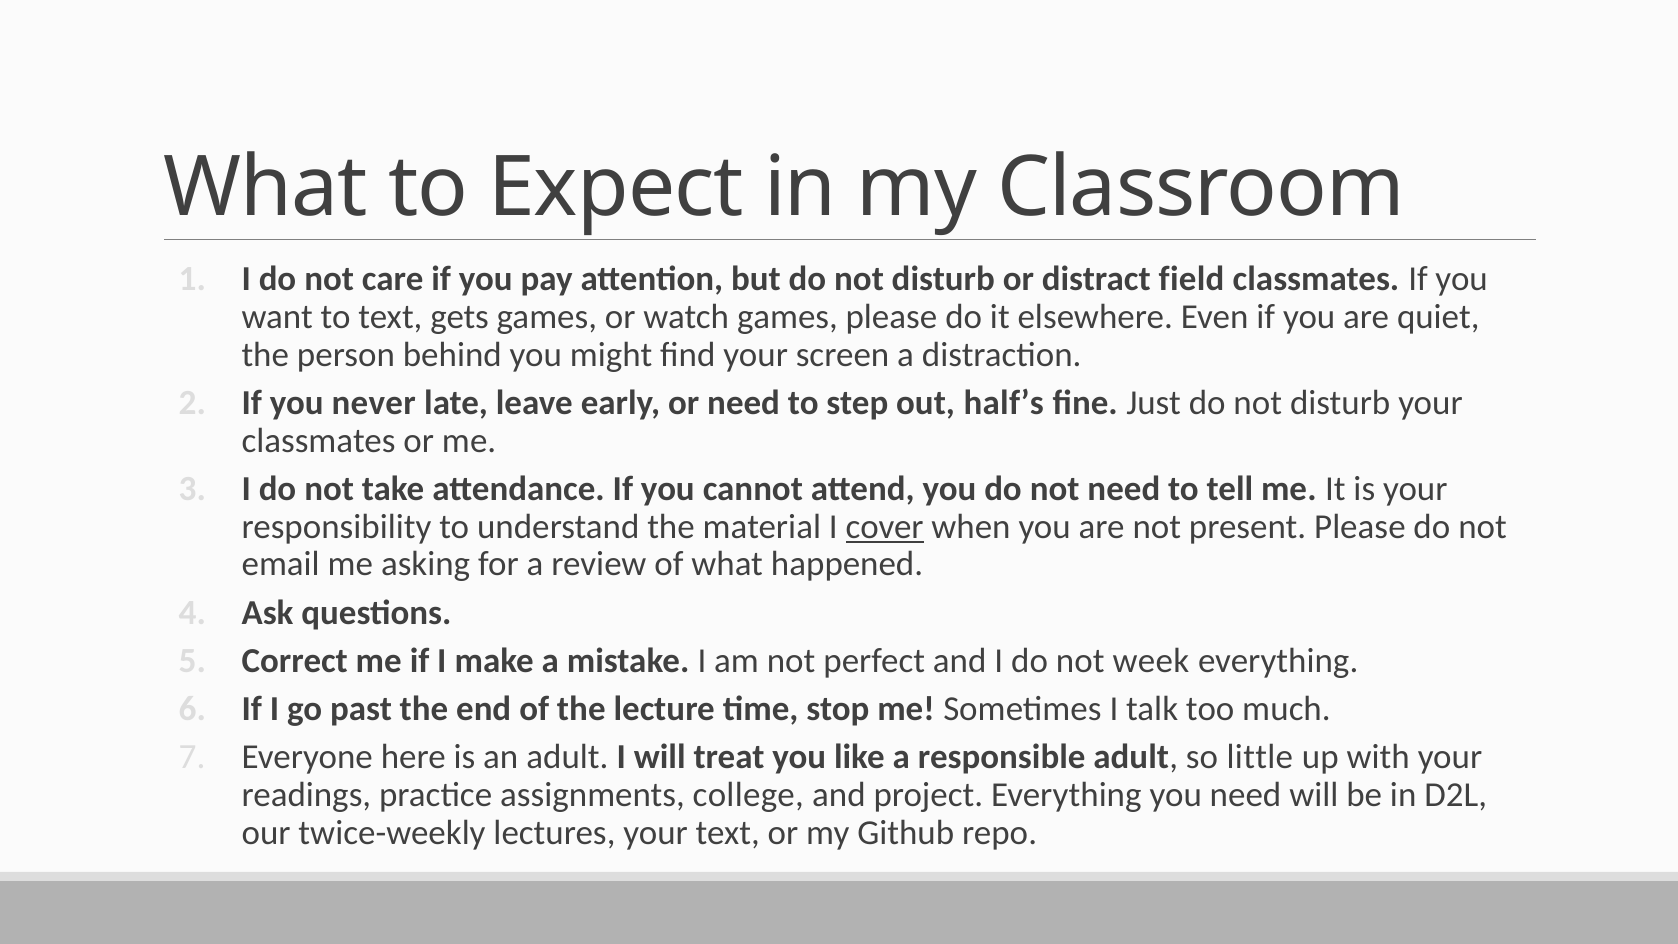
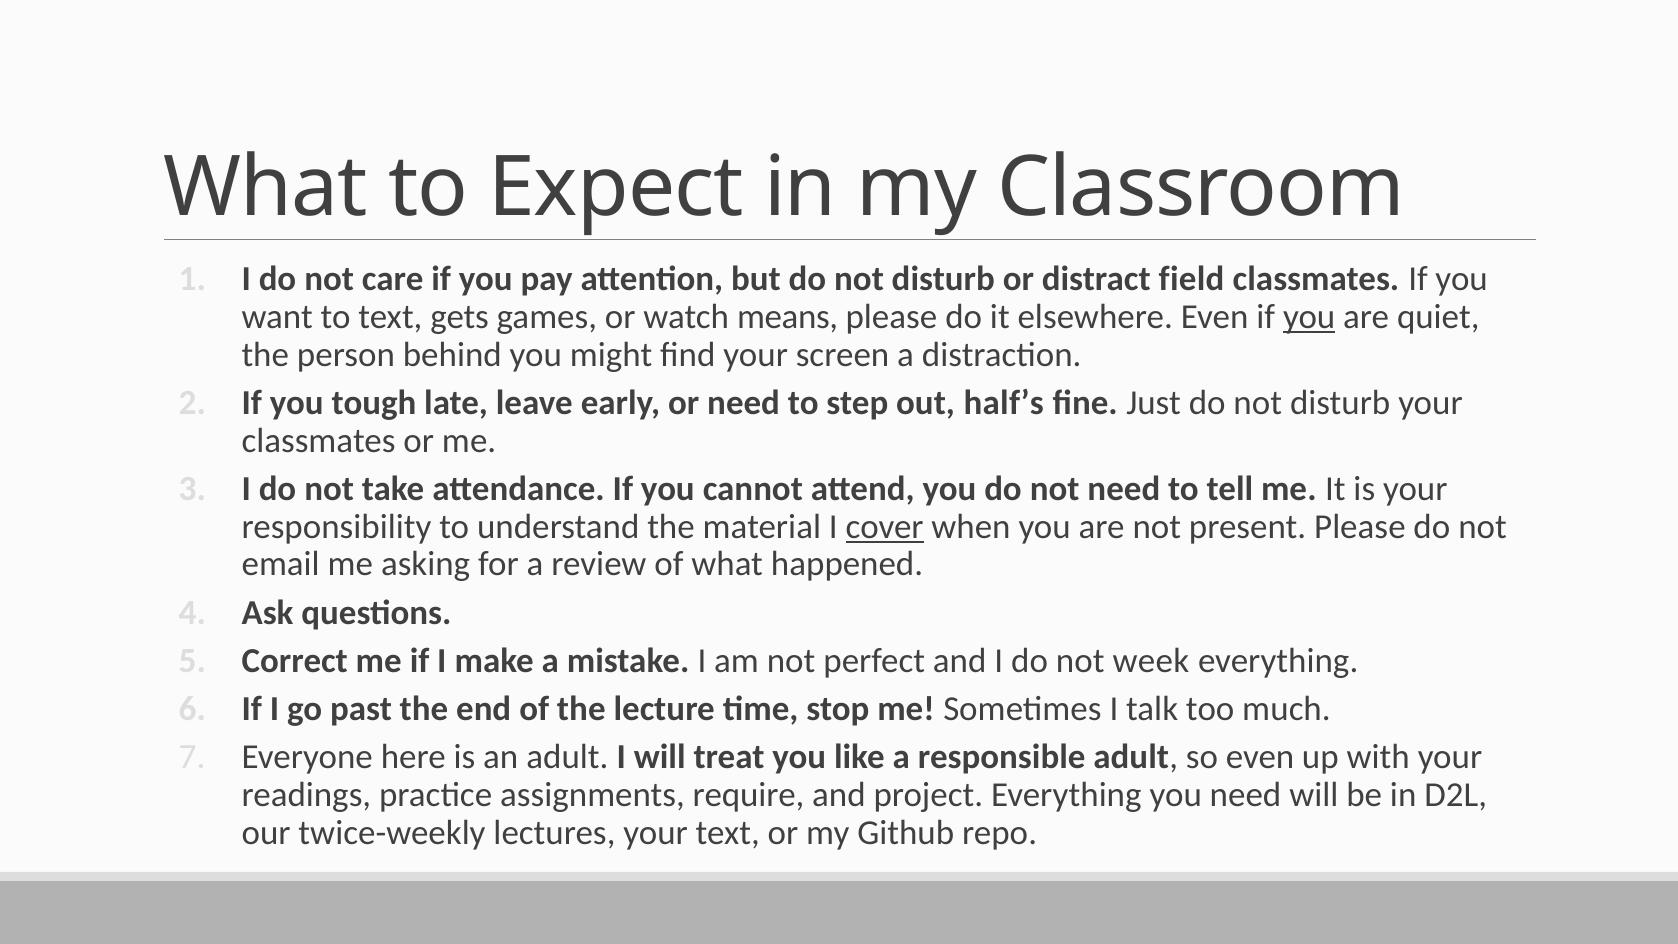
watch games: games -> means (788, 317)
you underline: none -> present (1309, 317)
never: never -> tough (374, 403)
so little: little -> even (1260, 757)
college: college -> require (749, 795)
